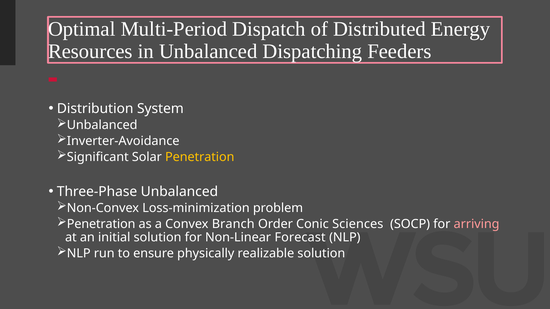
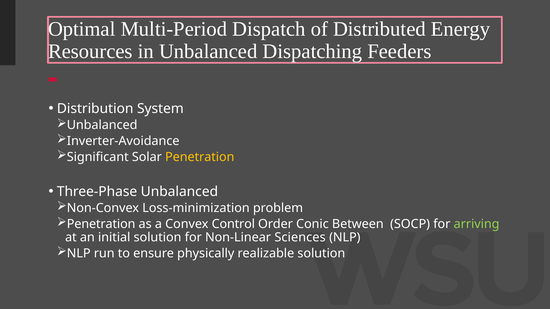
Branch: Branch -> Control (233, 224)
Sciences: Sciences -> Between (358, 224)
arriving colour: pink -> light green (477, 224)
Forecast: Forecast -> Sciences (300, 238)
